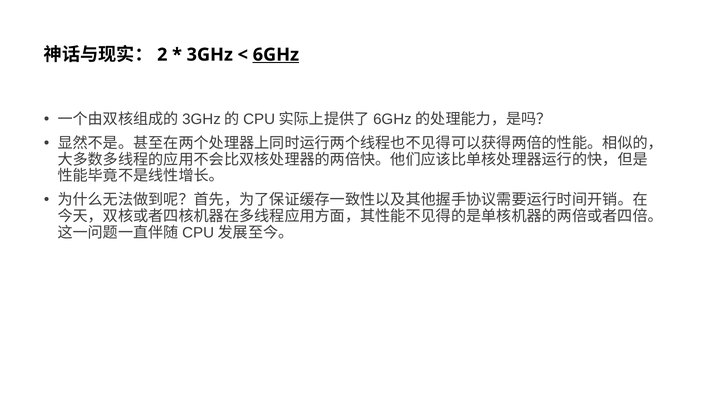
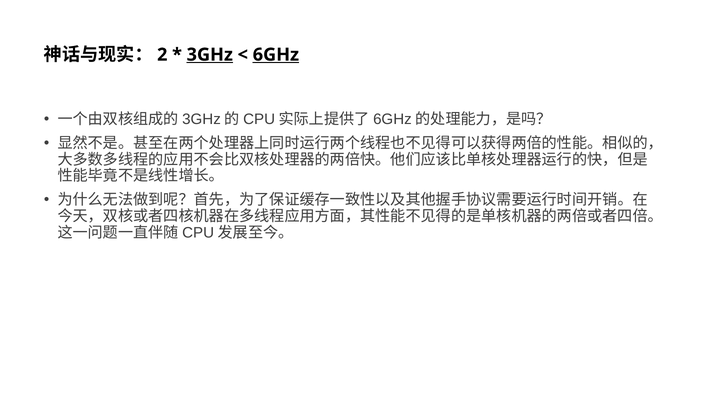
3GHz underline: none -> present (210, 55)
